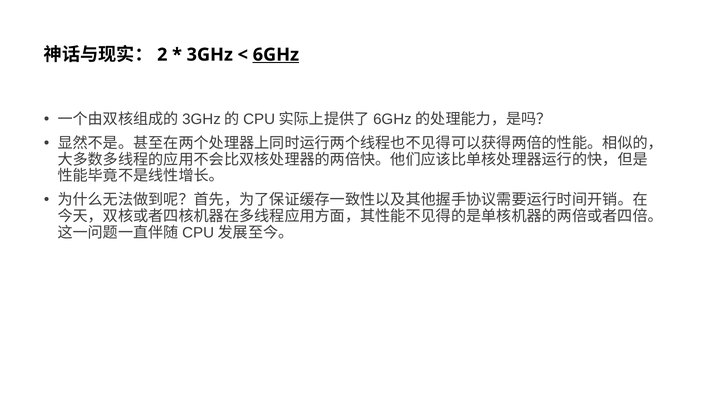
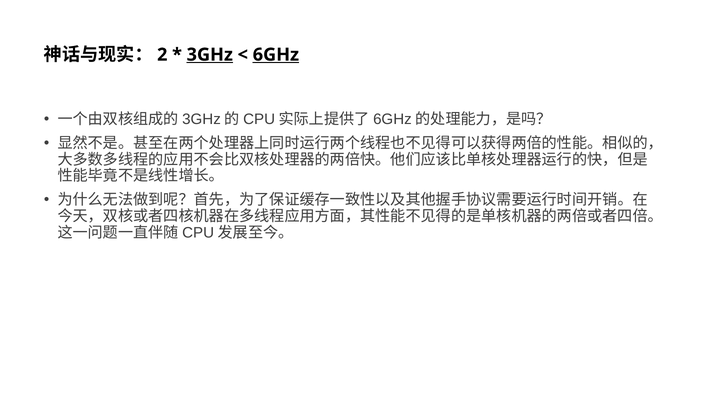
3GHz underline: none -> present (210, 55)
